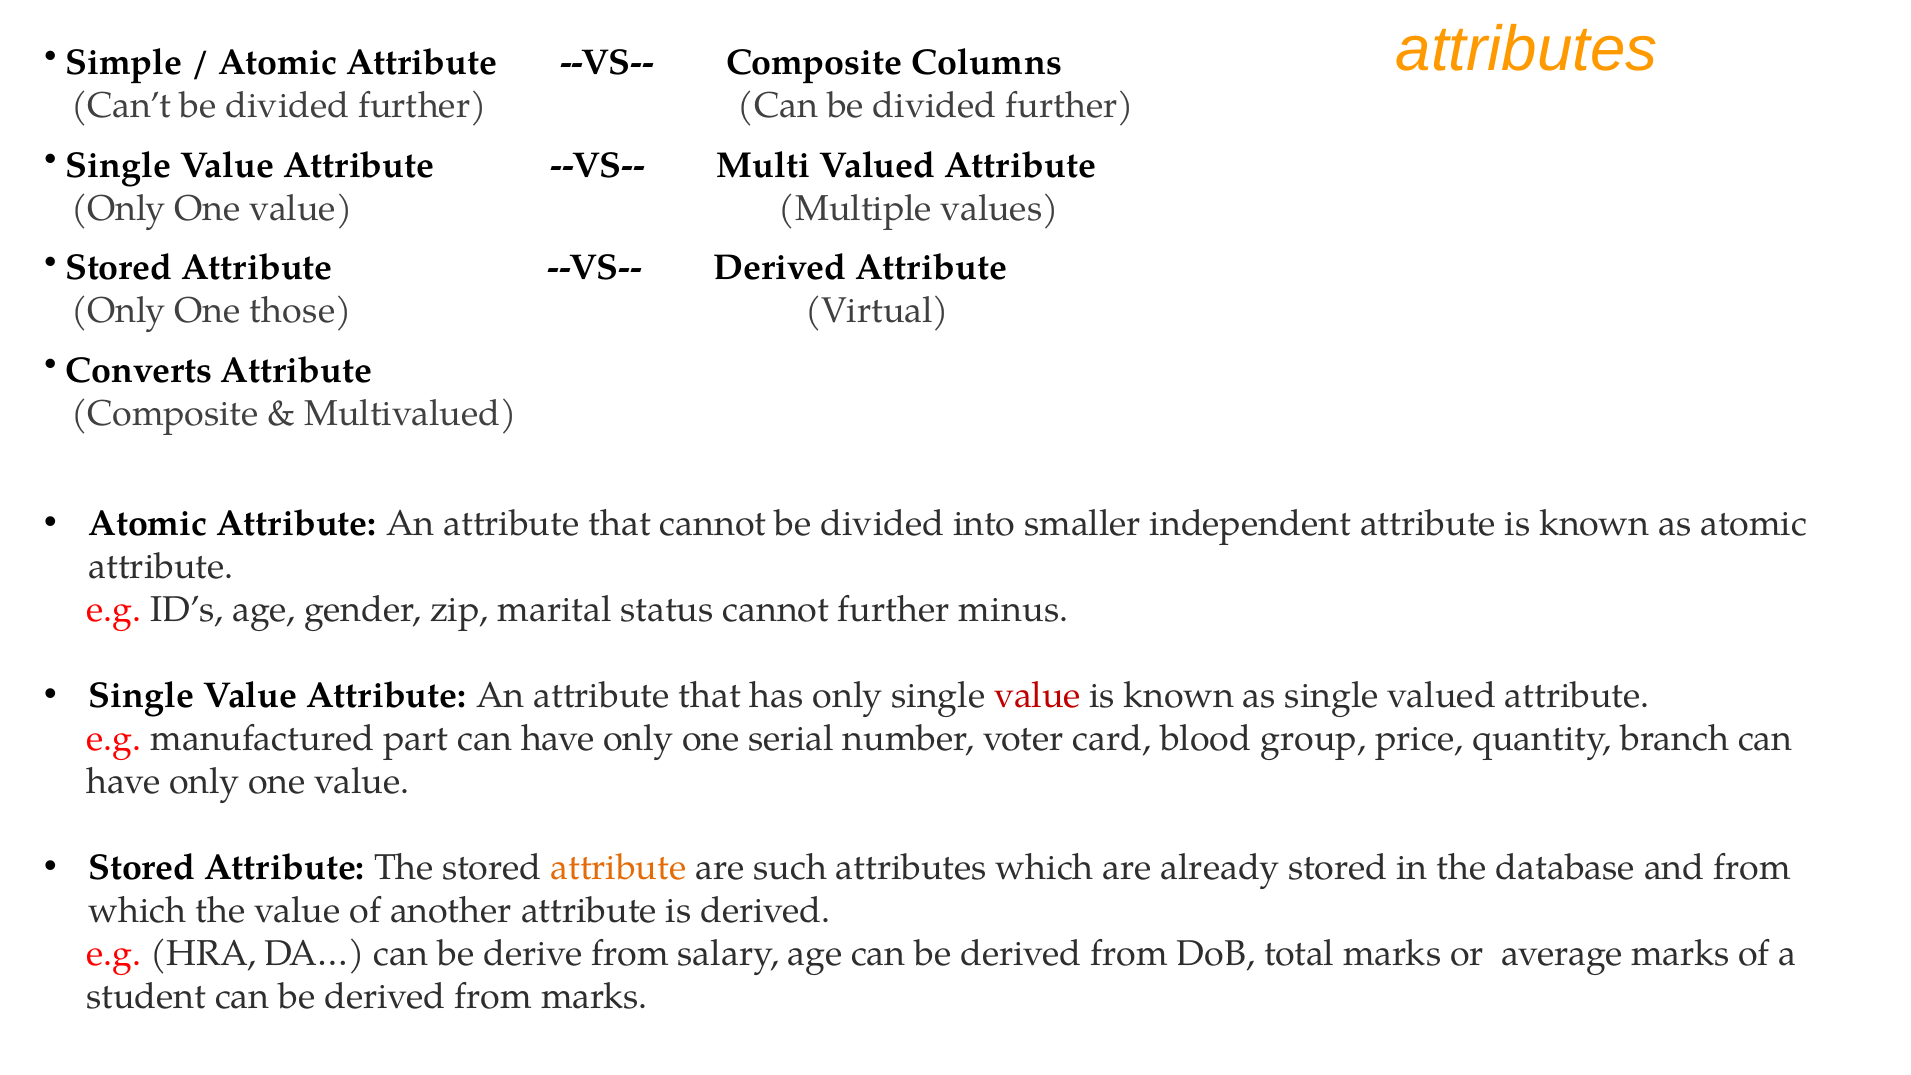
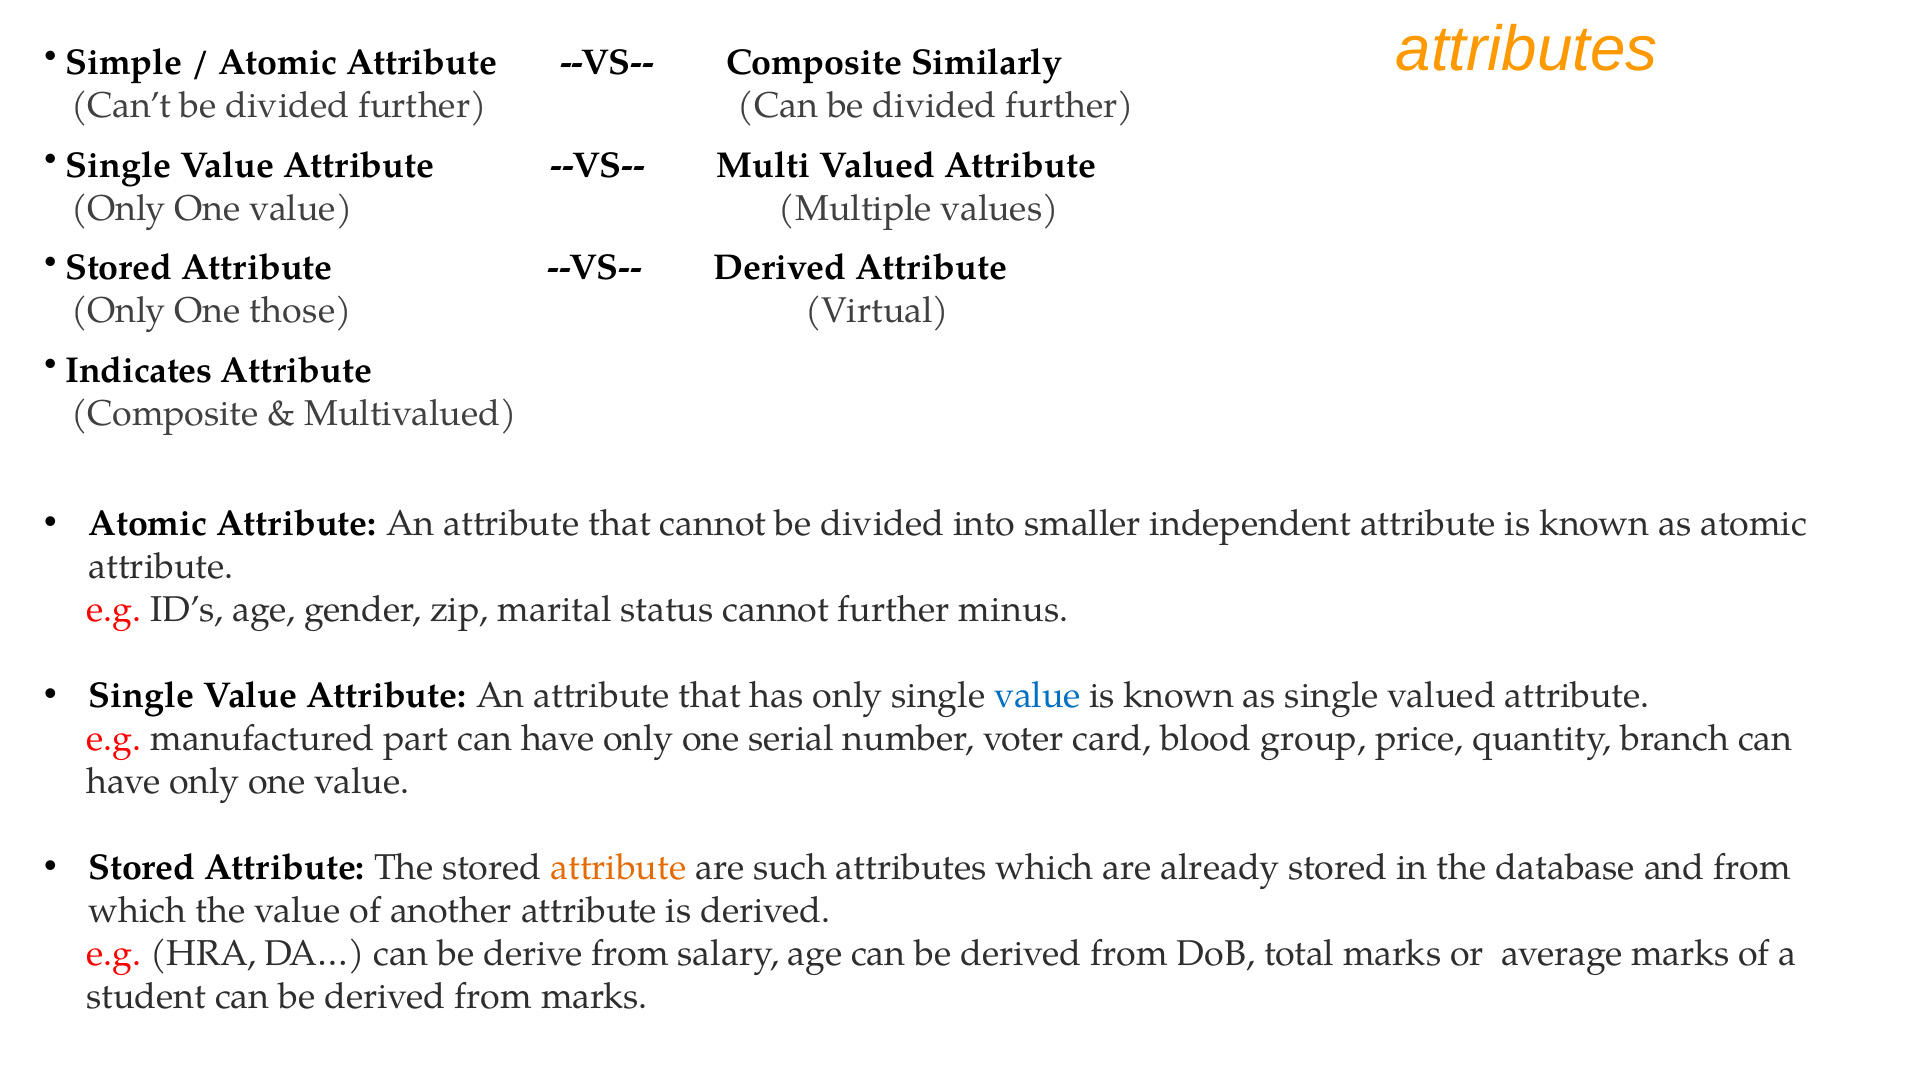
Columns: Columns -> Similarly (987, 63)
Converts: Converts -> Indicates (139, 371)
value colour: red -> blue (1037, 695)
